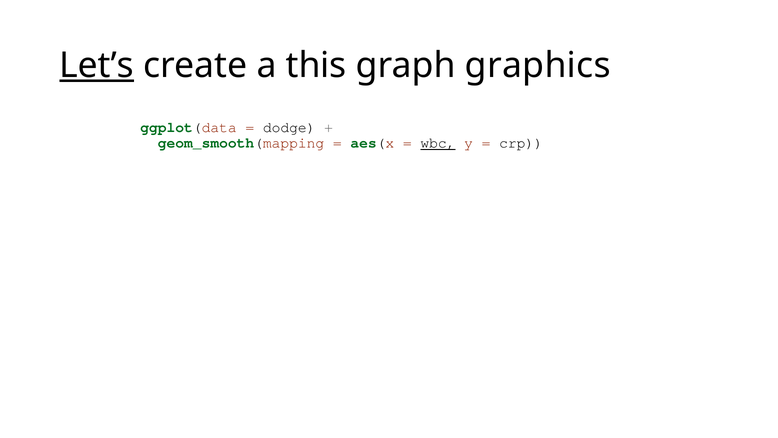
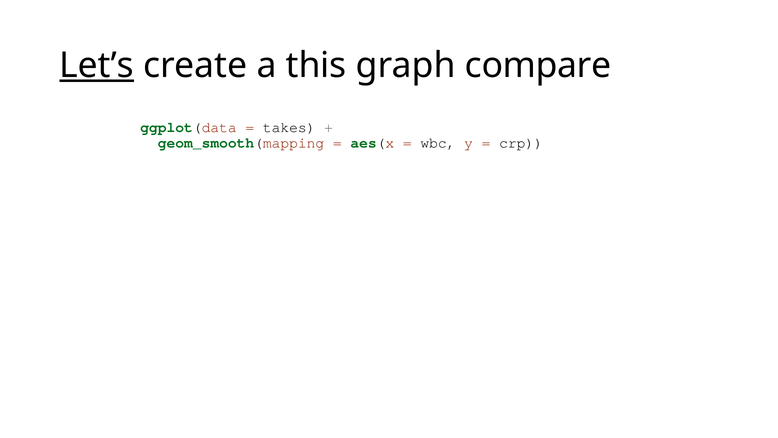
graphics: graphics -> compare (538, 65)
dodge: dodge -> takes (289, 127)
wbc underline: present -> none (438, 143)
